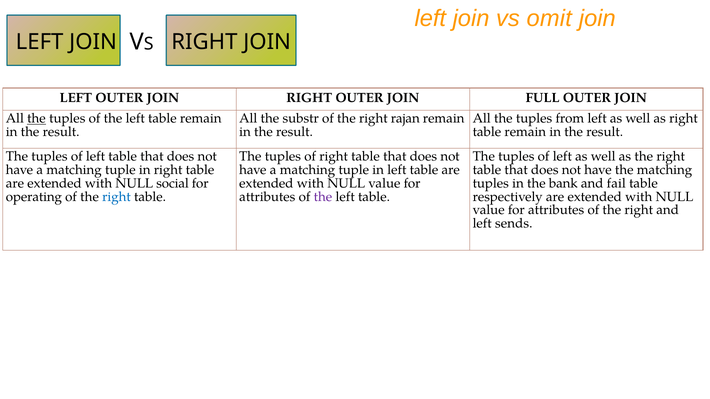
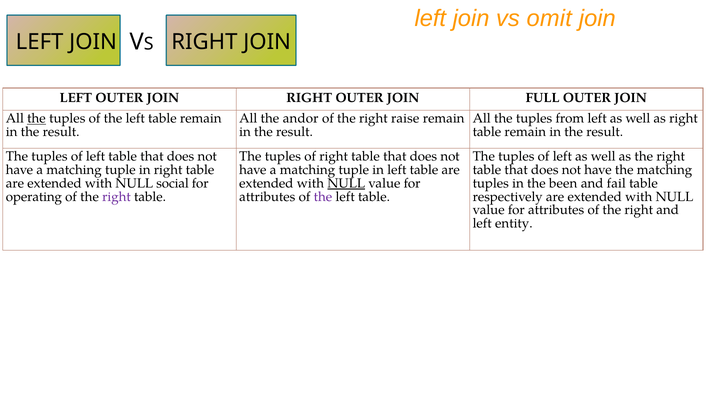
substr: substr -> andor (301, 119)
rajan: rajan -> raise (405, 119)
NULL underline: none -> present (346, 183)
bank: bank -> been (563, 183)
right colour: blue -> purple (116, 197)
sends: sends -> entity (514, 224)
